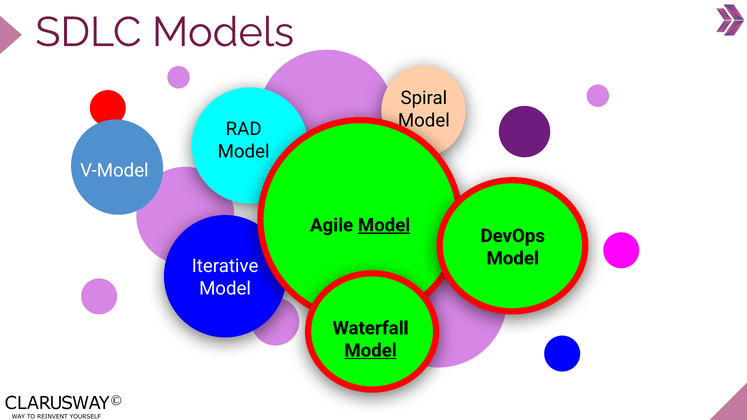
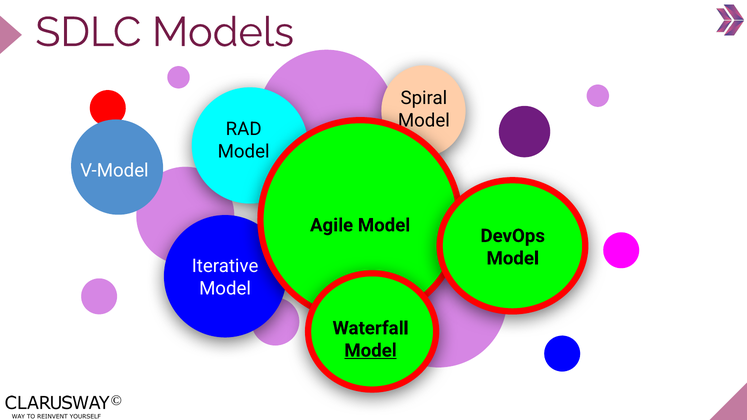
Model underline: present -> none (384, 225)
